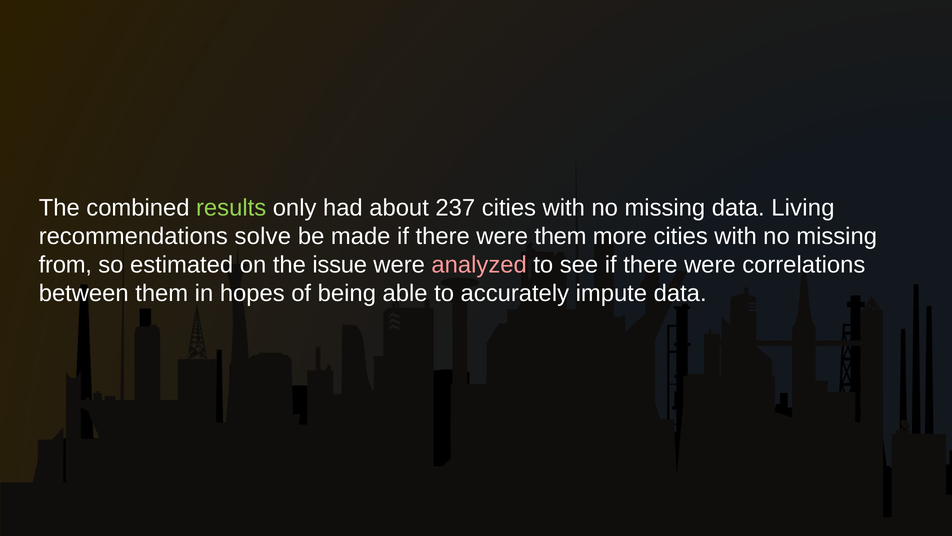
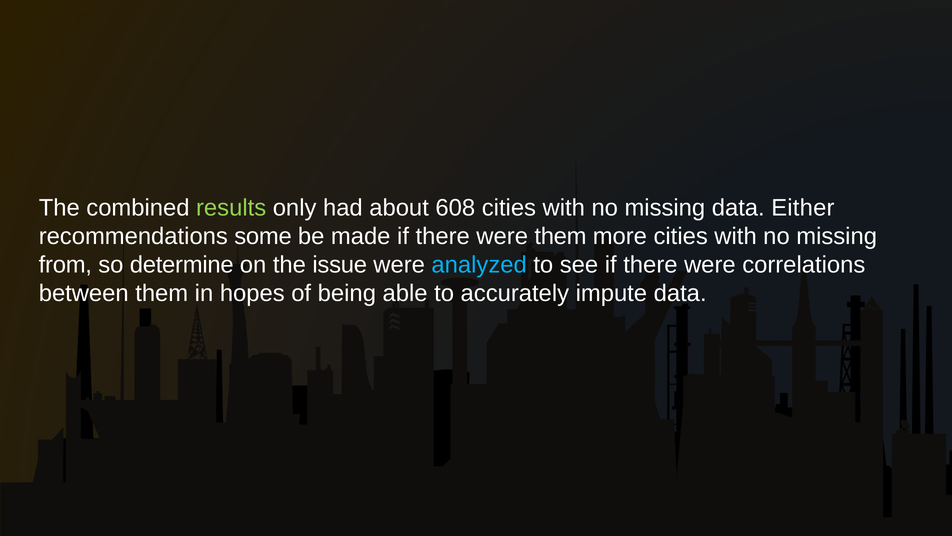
237: 237 -> 608 (455, 207)
Living: Living -> Either (803, 207)
solve: solve -> some (263, 236)
estimated: estimated -> determine (182, 265)
analyzed colour: pink -> light blue (479, 265)
